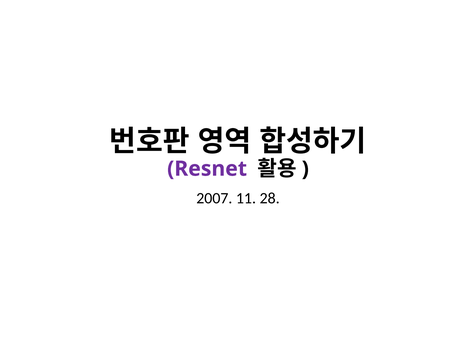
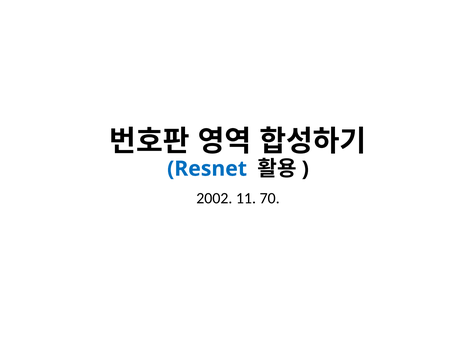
Resnet colour: purple -> blue (207, 169)
2007: 2007 -> 2002 (214, 198)
28: 28 -> 70 (270, 198)
